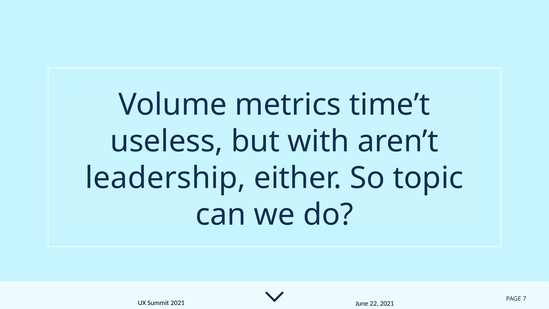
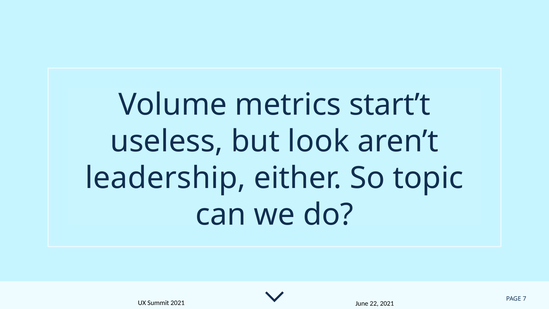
time’t: time’t -> start’t (390, 105)
with: with -> look (318, 141)
